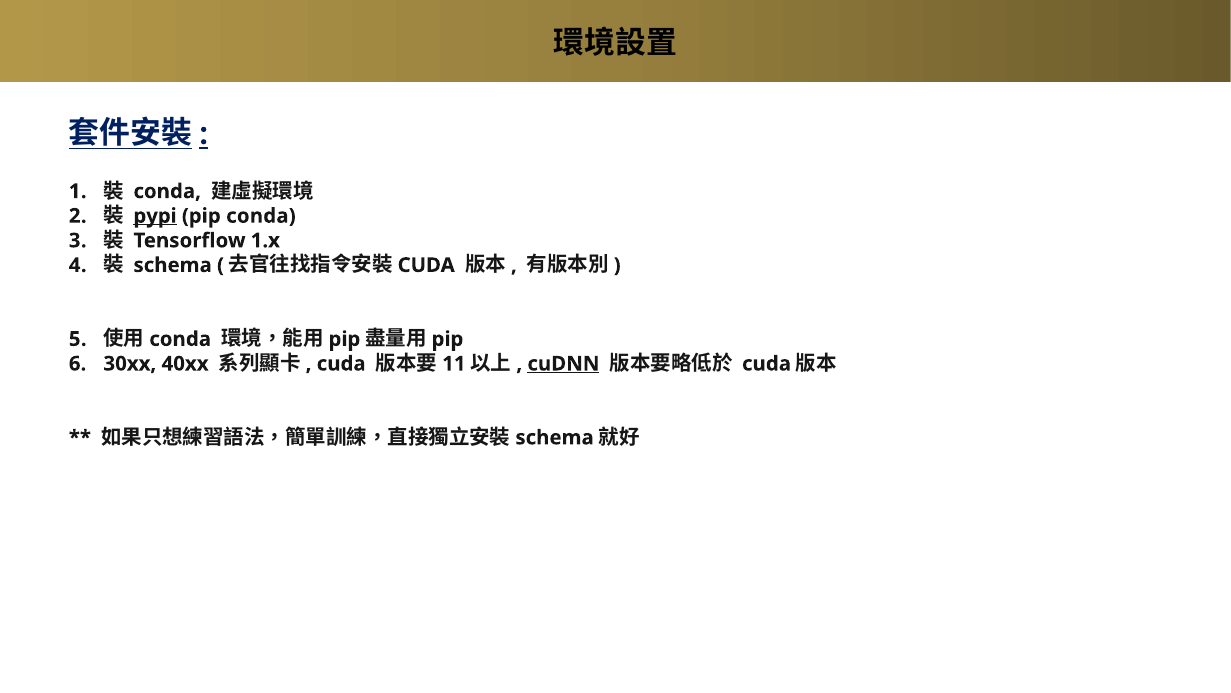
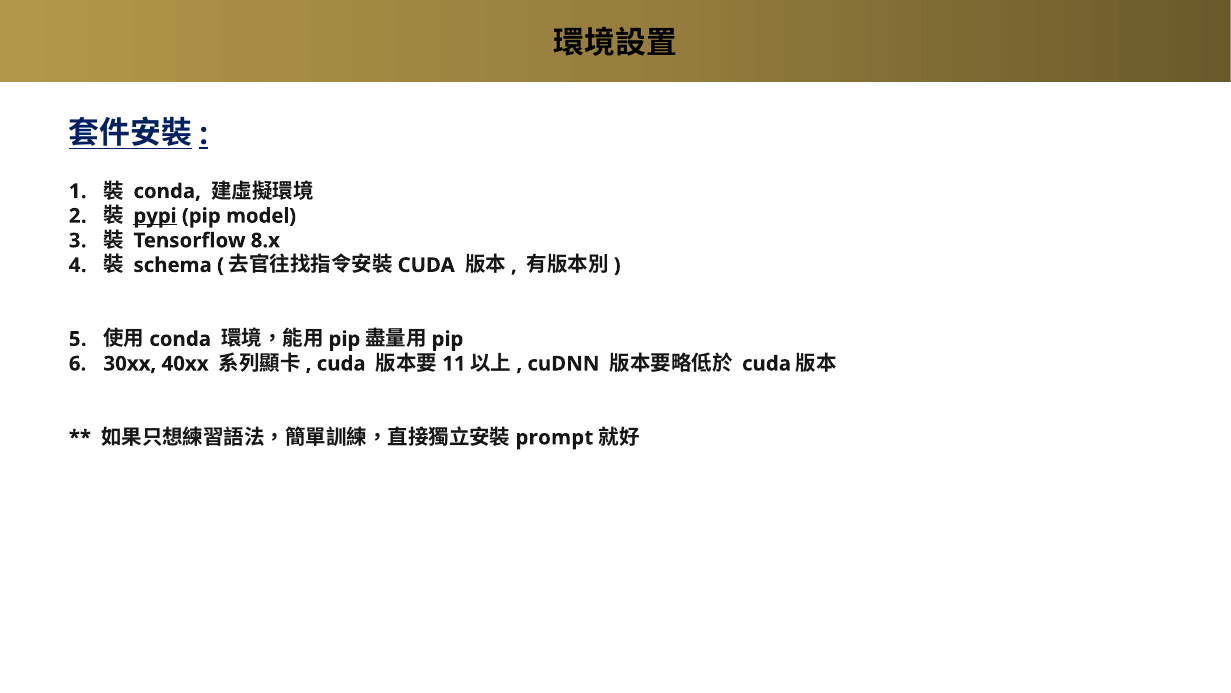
pip conda: conda -> model (261, 216)
1.x: 1.x -> 8.x (265, 240)
cuDNN underline: present -> none (563, 363)
schema: schema -> prompt (554, 437)
